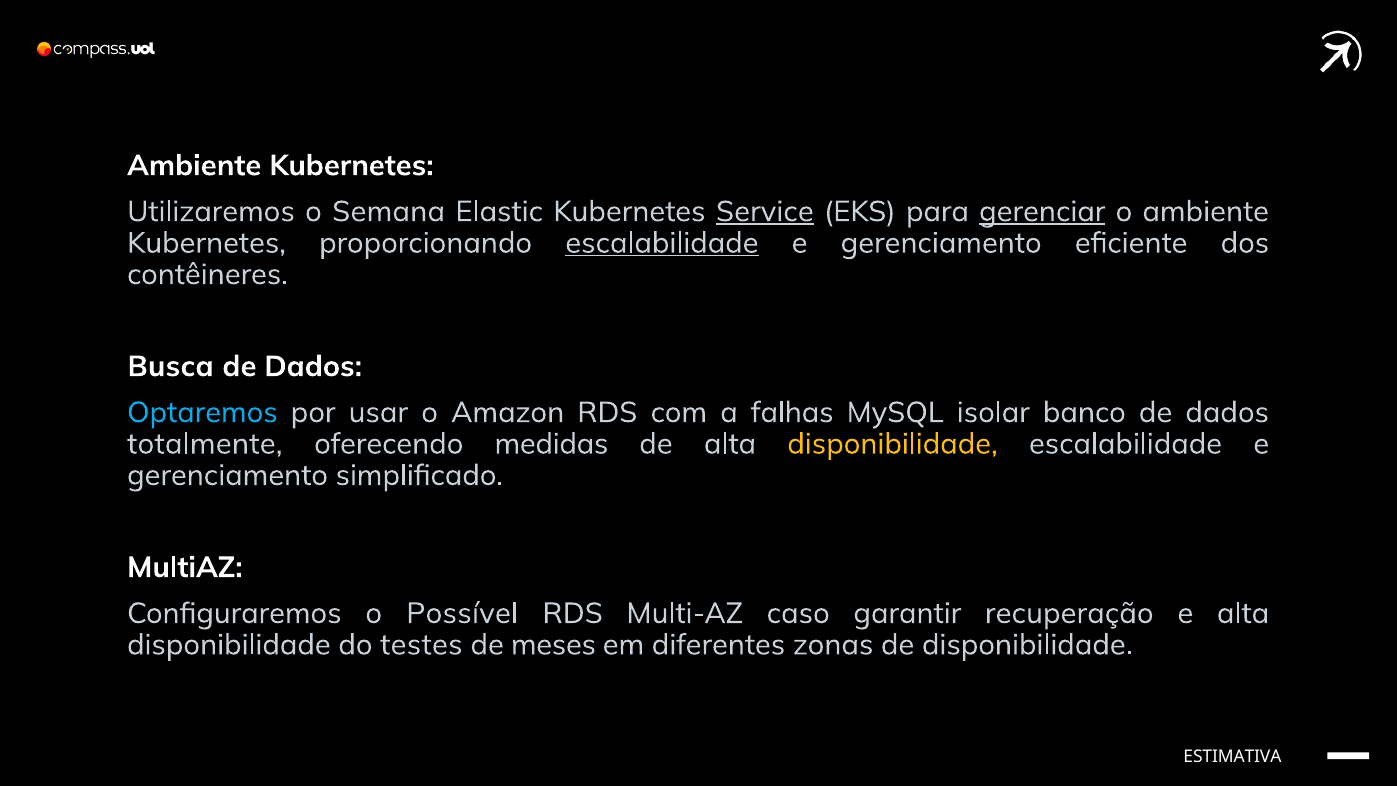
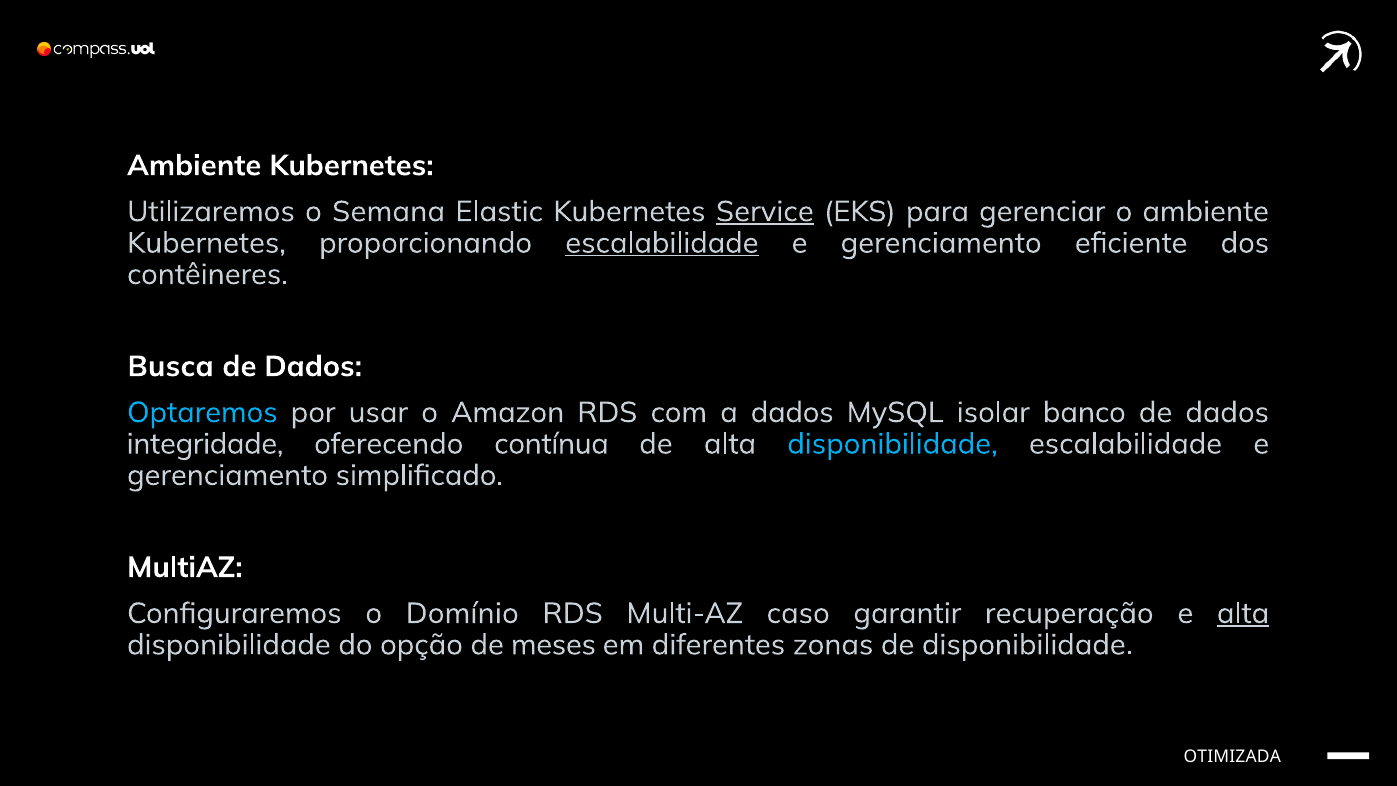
gerenciar underline: present -> none (1042, 212)
a falhas: falhas -> dados (792, 412)
totalmente: totalmente -> integridade (205, 444)
medidas: medidas -> contínua (551, 444)
disponibilidade colour: yellow -> light blue (893, 444)
Possível: Possível -> Domínio (462, 613)
alta underline: none -> present (1243, 613)
testes: testes -> opção (421, 645)
ESTIMATIVA: ESTIMATIVA -> OTIMIZADA (1232, 756)
